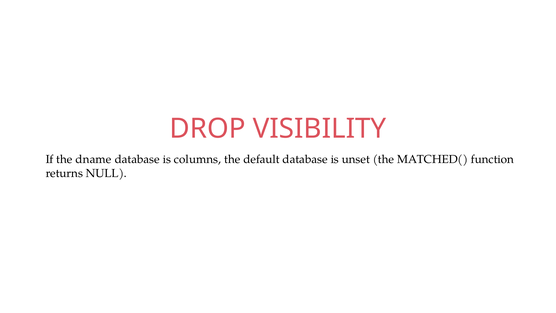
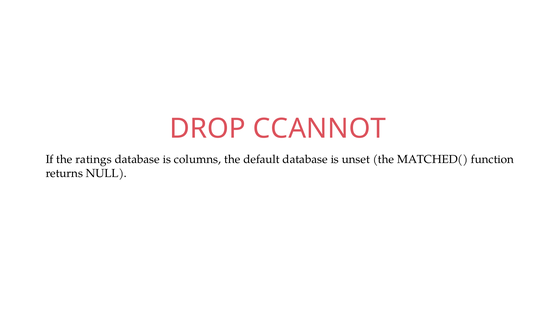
VISIBILITY: VISIBILITY -> CCANNOT (320, 128)
dname: dname -> ratings (94, 159)
